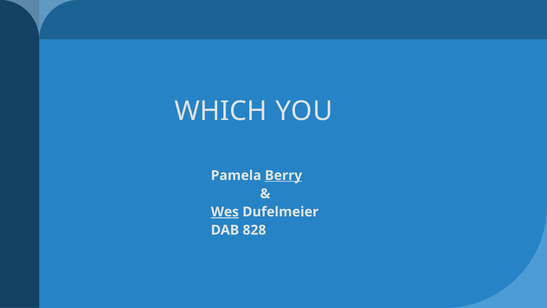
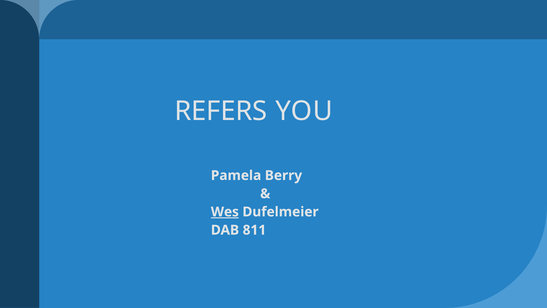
WHICH: WHICH -> REFERS (221, 111)
Berry underline: present -> none (283, 175)
828: 828 -> 811 (254, 230)
